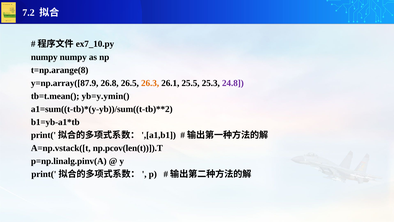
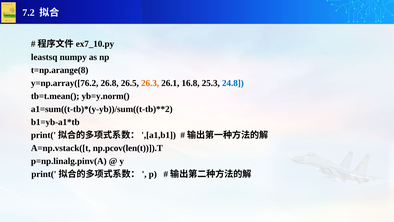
numpy: numpy -> leastsq (44, 57)
y=np.array([87.9: y=np.array([87.9 -> y=np.array([76.2 (65, 83)
25.5: 25.5 -> 16.8 (191, 83)
24.8 colour: purple -> blue (233, 83)
yb=y.ymin(: yb=y.ymin( -> yb=y.norm( (106, 96)
